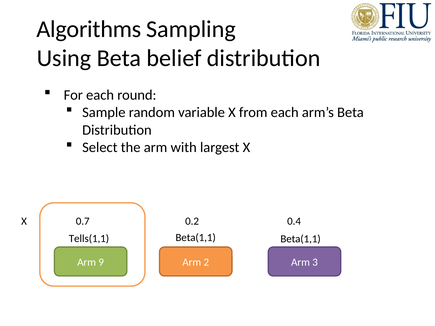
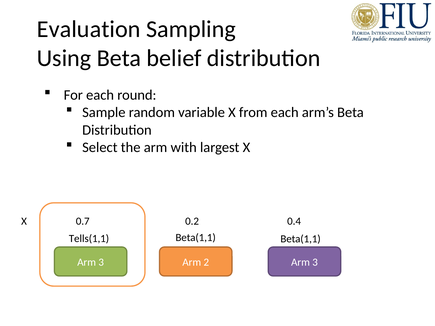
Algorithms: Algorithms -> Evaluation (89, 29)
9: 9 -> 3 (101, 262)
